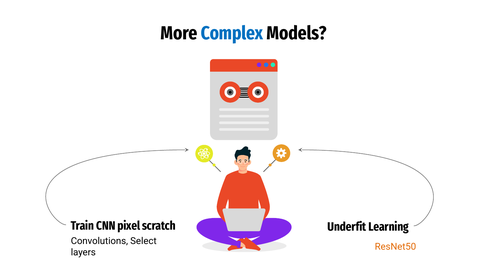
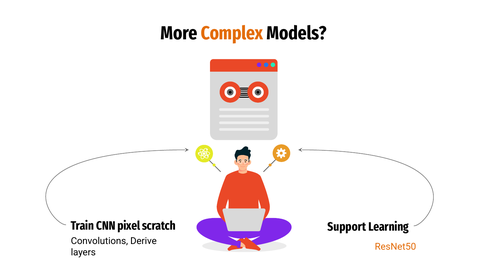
Complex colour: blue -> orange (232, 33)
Underfit: Underfit -> Support (347, 227)
Select: Select -> Derive (144, 241)
